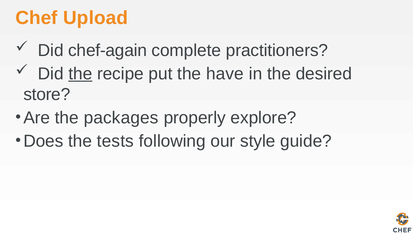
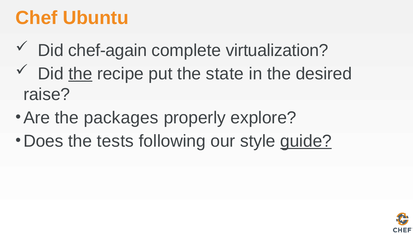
Upload: Upload -> Ubuntu (96, 18)
practitioners: practitioners -> virtualization (277, 50)
have: have -> state (225, 73)
store: store -> raise (47, 94)
guide underline: none -> present (306, 141)
